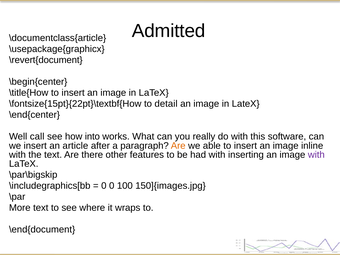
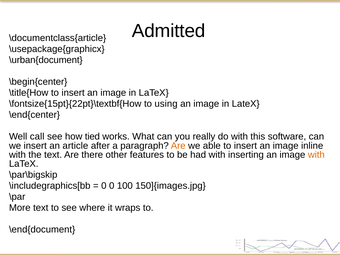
\revert{document: \revert{document -> \urban{document (46, 60)
detail: detail -> using (166, 104)
into: into -> tied (92, 137)
with colour: purple -> orange (316, 155)
